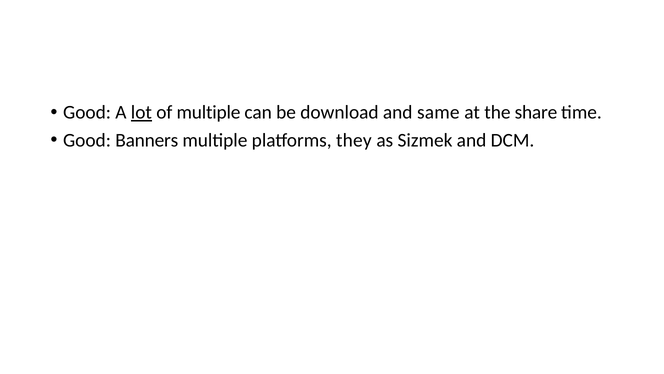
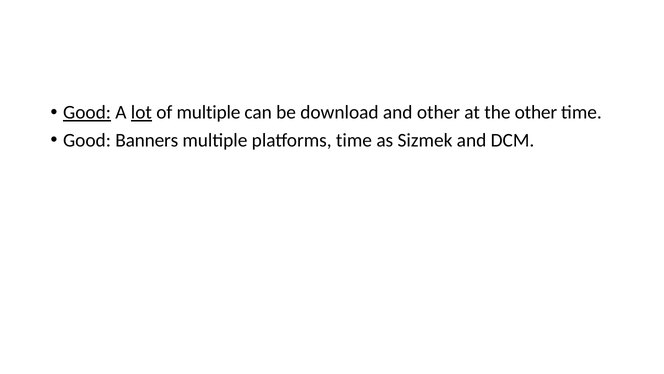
Good underline: none -> present (87, 112)
and same: same -> other (438, 112)
the share: share -> other (536, 112)
platforms they: they -> time (354, 140)
